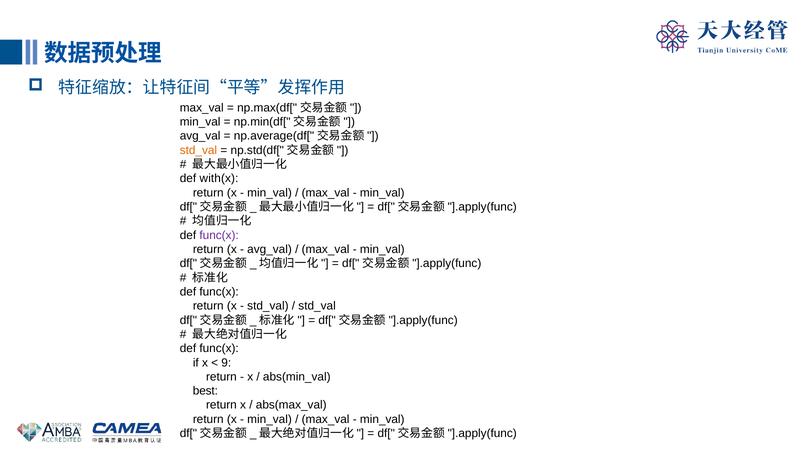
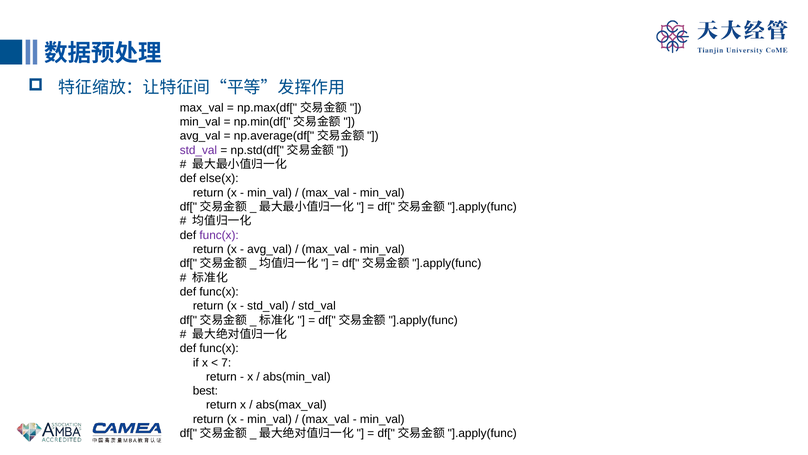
std_val colour: orange -> purple (198, 150)
with(x: with(x -> else(x (219, 178)
9: 9 -> 7 (226, 362)
